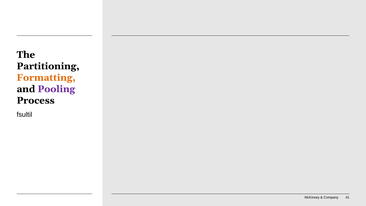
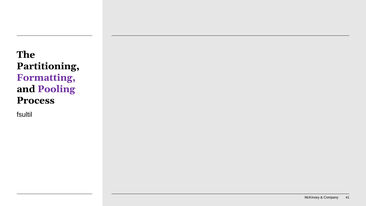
Formatting colour: orange -> purple (46, 78)
